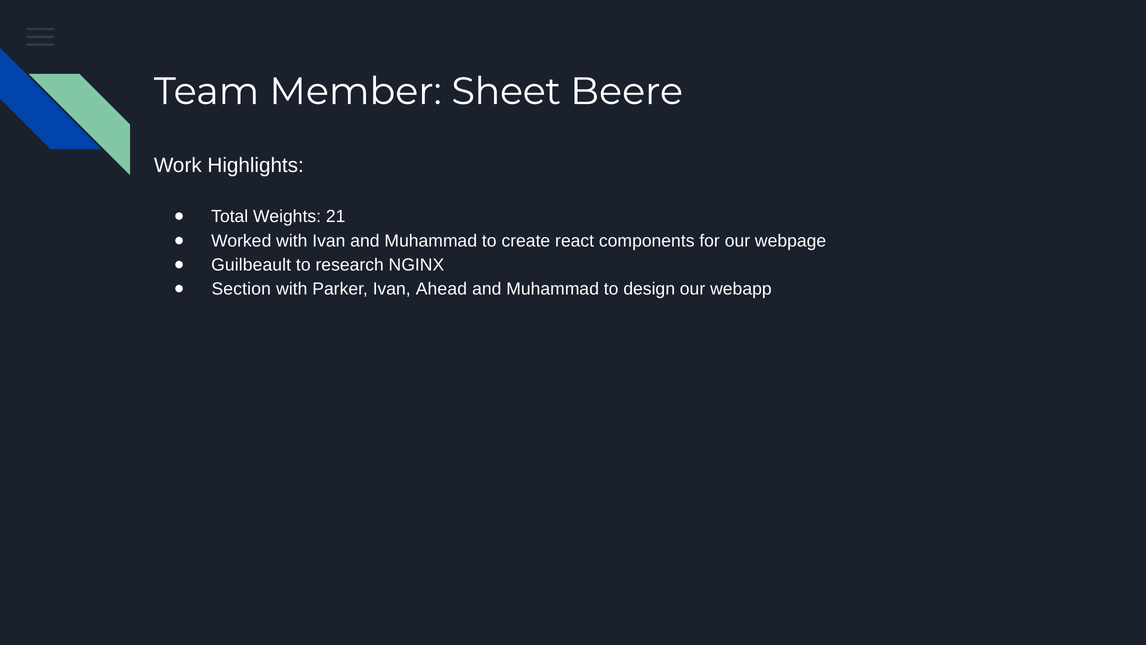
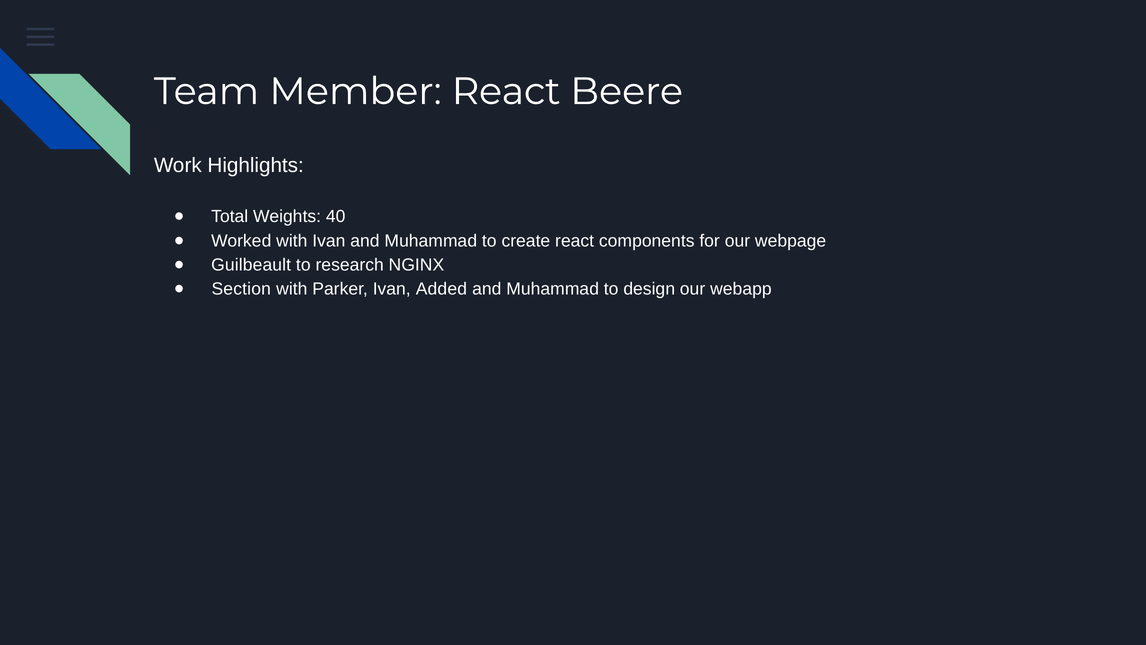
Member Sheet: Sheet -> React (506, 91)
21: 21 -> 40 (336, 217)
Ahead: Ahead -> Added (441, 289)
